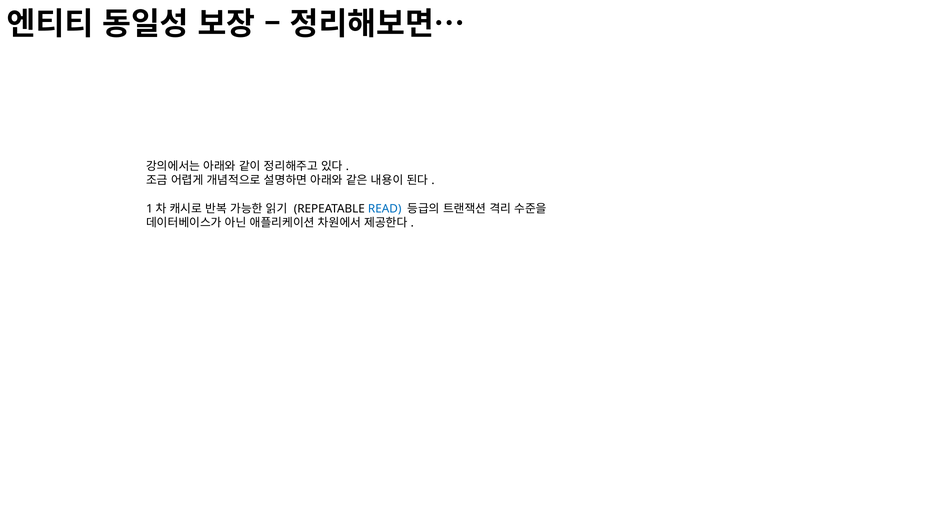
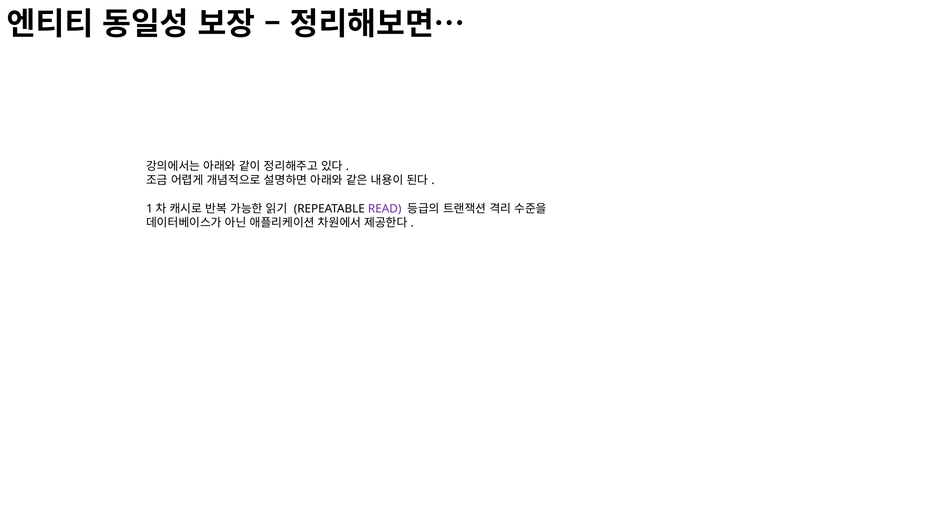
READ colour: blue -> purple (385, 209)
